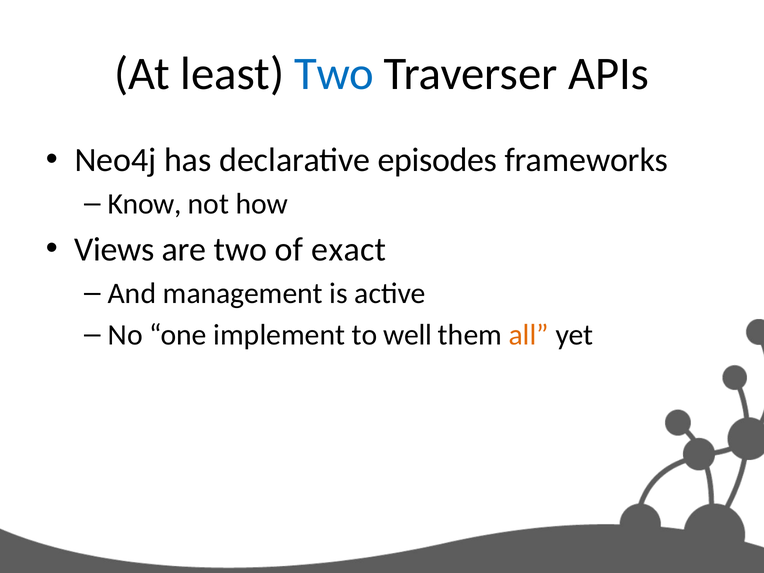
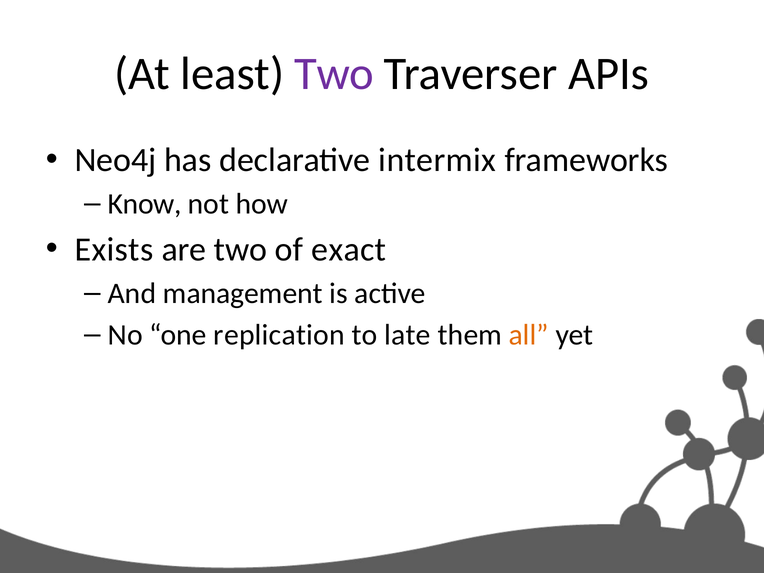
Two colour: blue -> purple (334, 74)
episodes: episodes -> intermix (437, 160)
Views: Views -> Exists (114, 249)
implement: implement -> replication (279, 335)
well: well -> late (407, 335)
